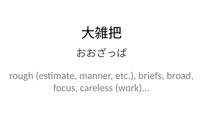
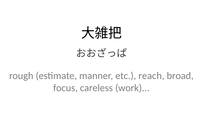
briefs: briefs -> reach (151, 76)
